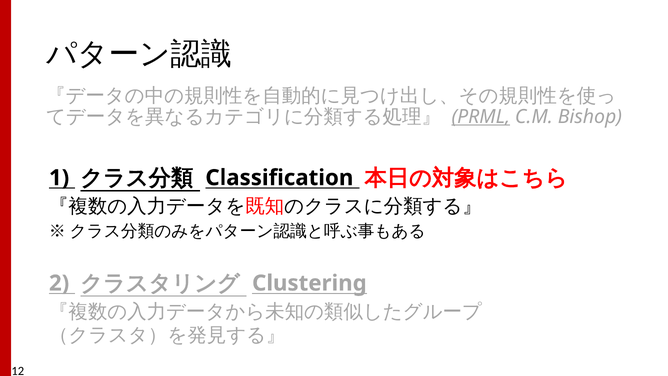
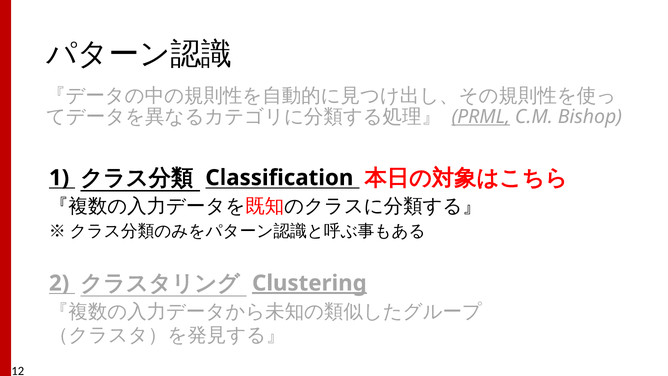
Clustering underline: none -> present (309, 283)
